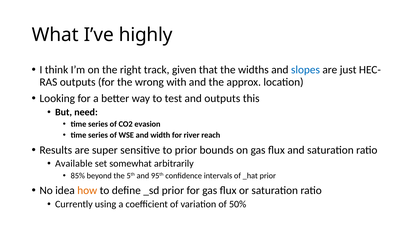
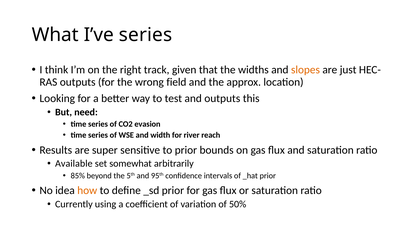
I’ve highly: highly -> series (146, 35)
slopes colour: blue -> orange (305, 70)
with: with -> field (176, 82)
